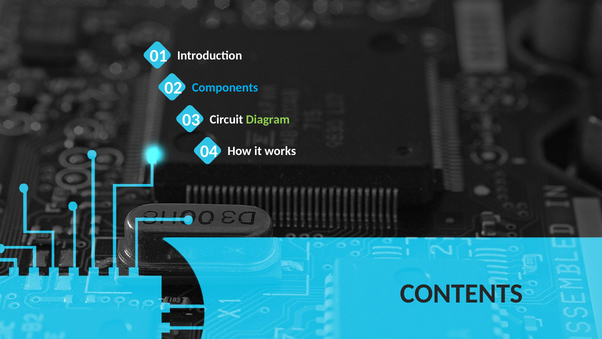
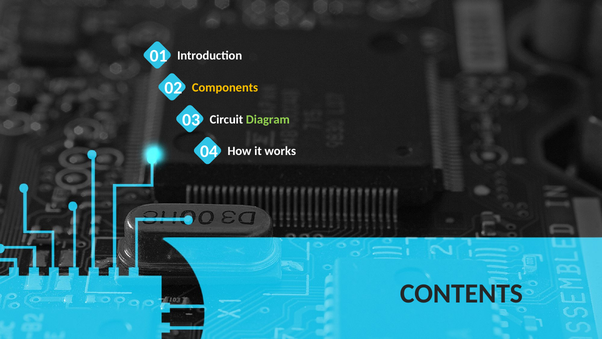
Components colour: light blue -> yellow (225, 88)
